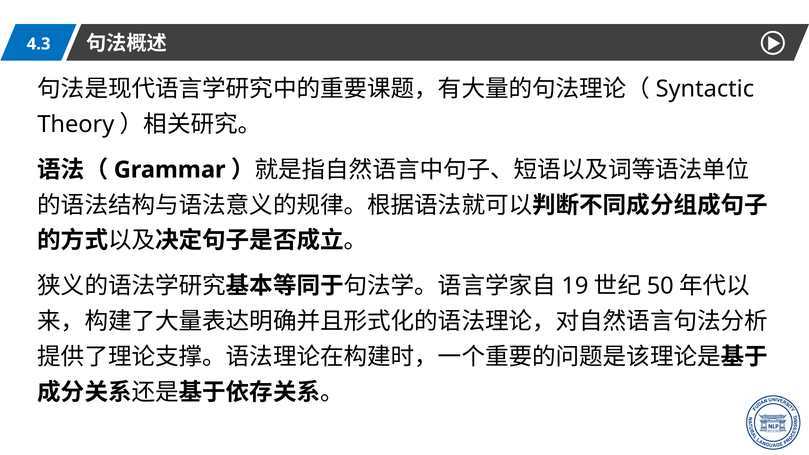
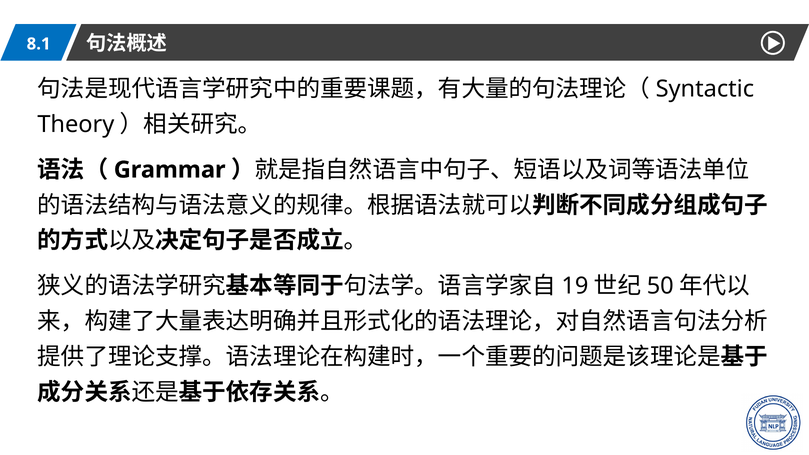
4.3: 4.3 -> 8.1 (39, 44)
